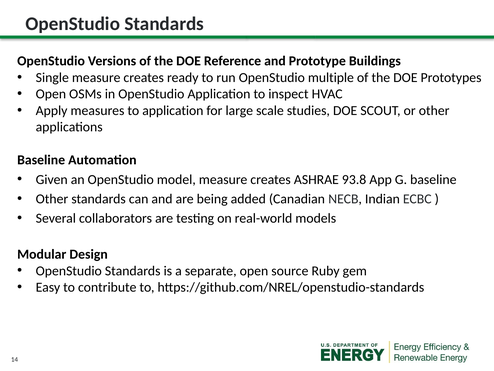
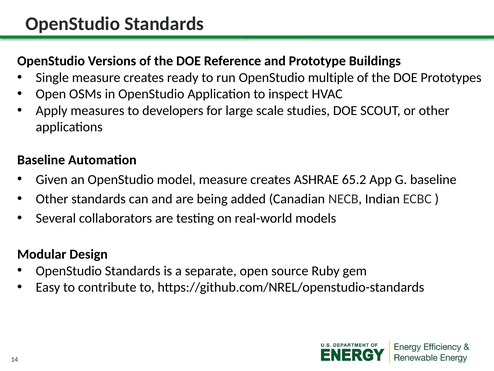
to application: application -> developers (173, 110)
93.8: 93.8 -> 65.2 (354, 179)
